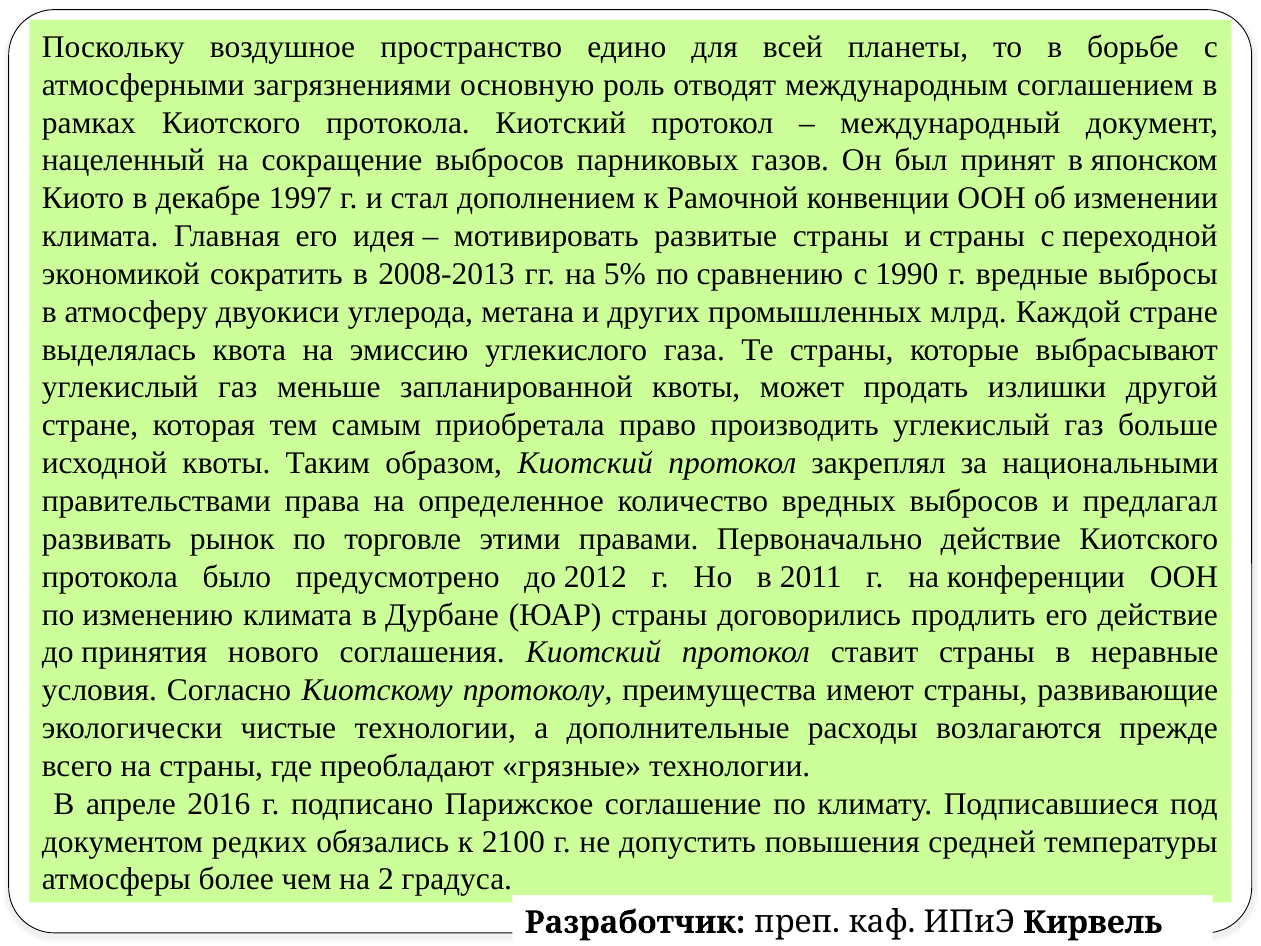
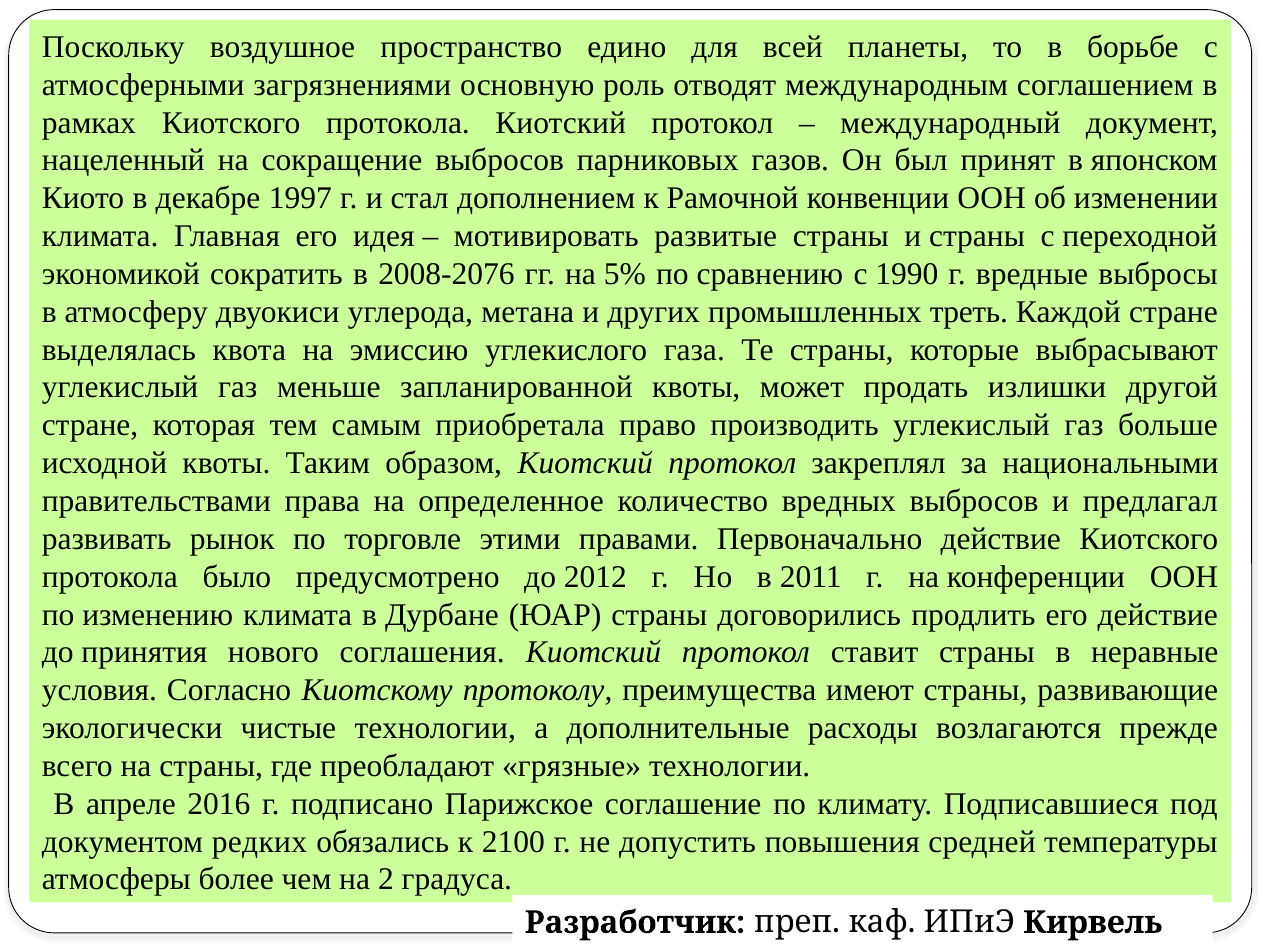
2008-2013: 2008-2013 -> 2008-2076 (446, 274)
млрд: млрд -> треть (969, 312)
